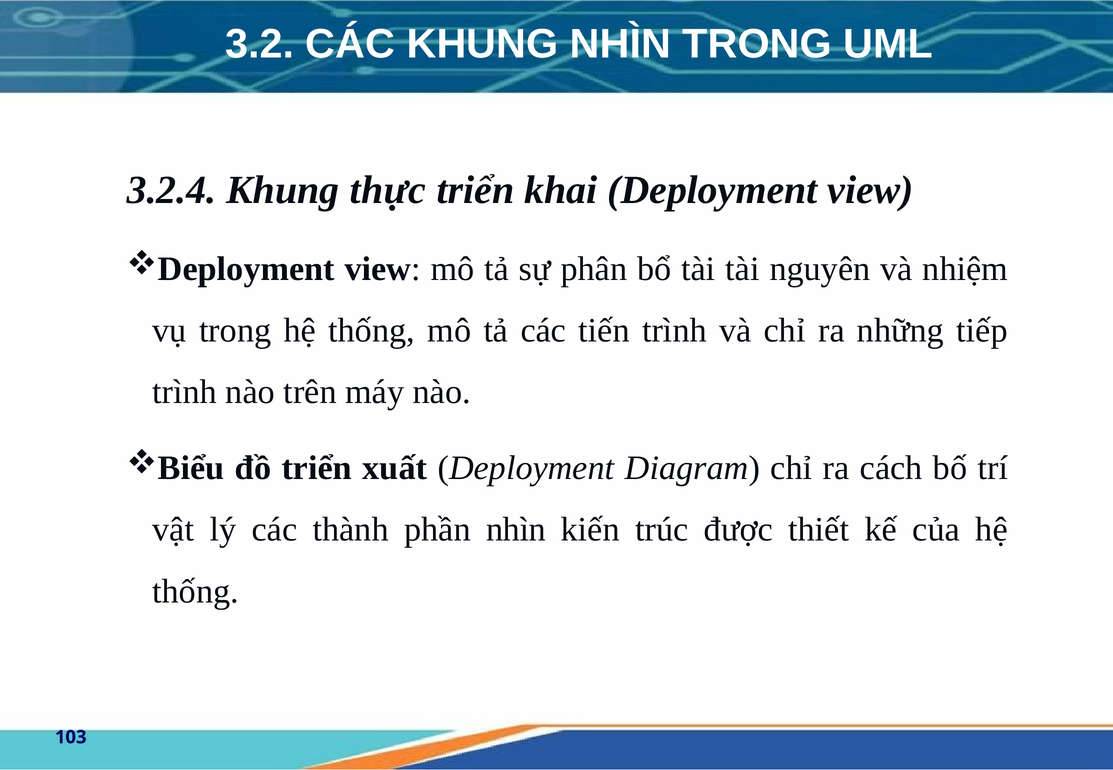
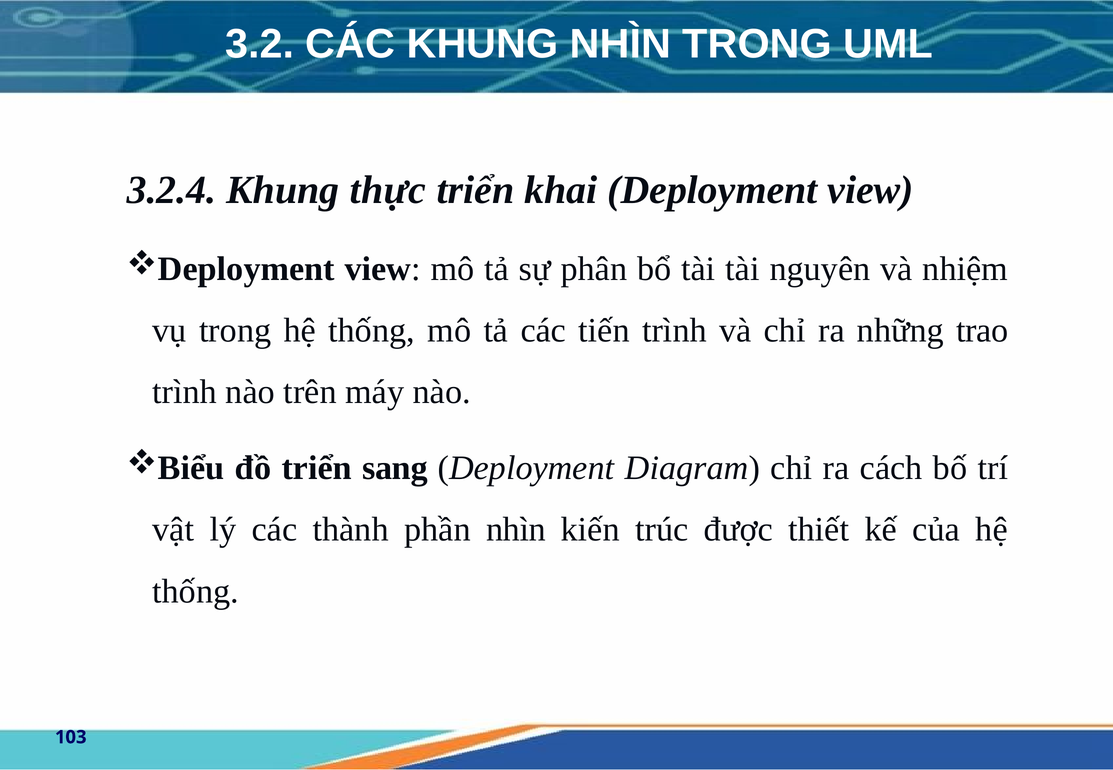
tiếp: tiếp -> trao (982, 331)
xuất: xuất -> sang (395, 468)
